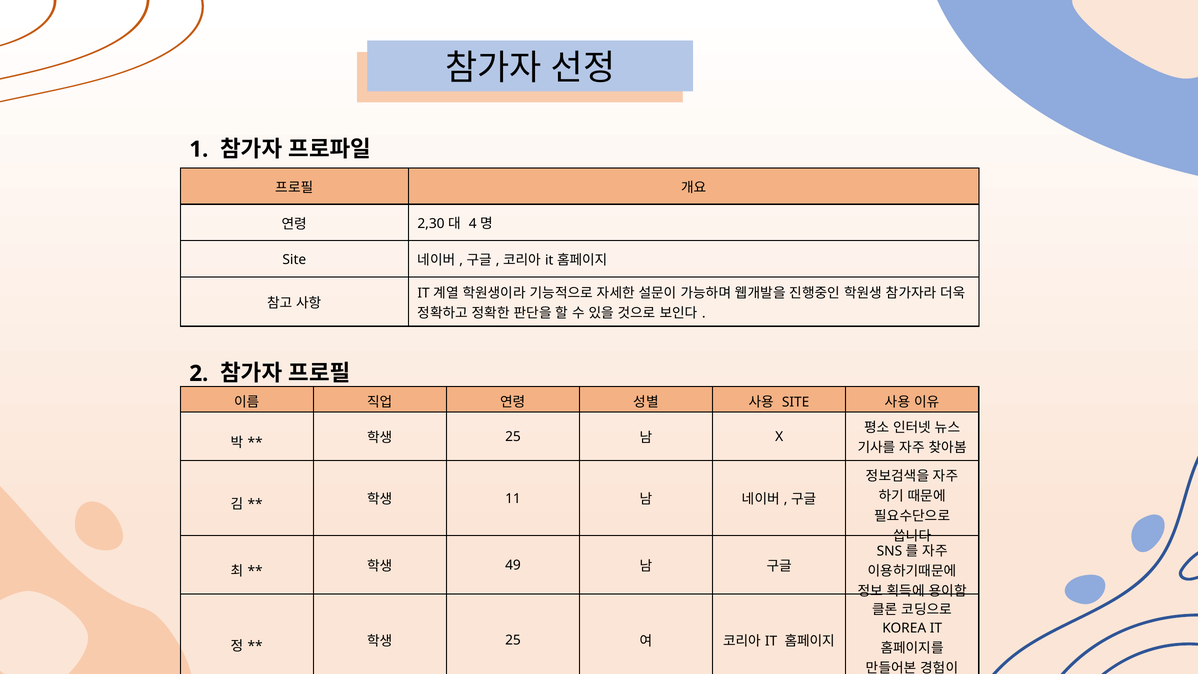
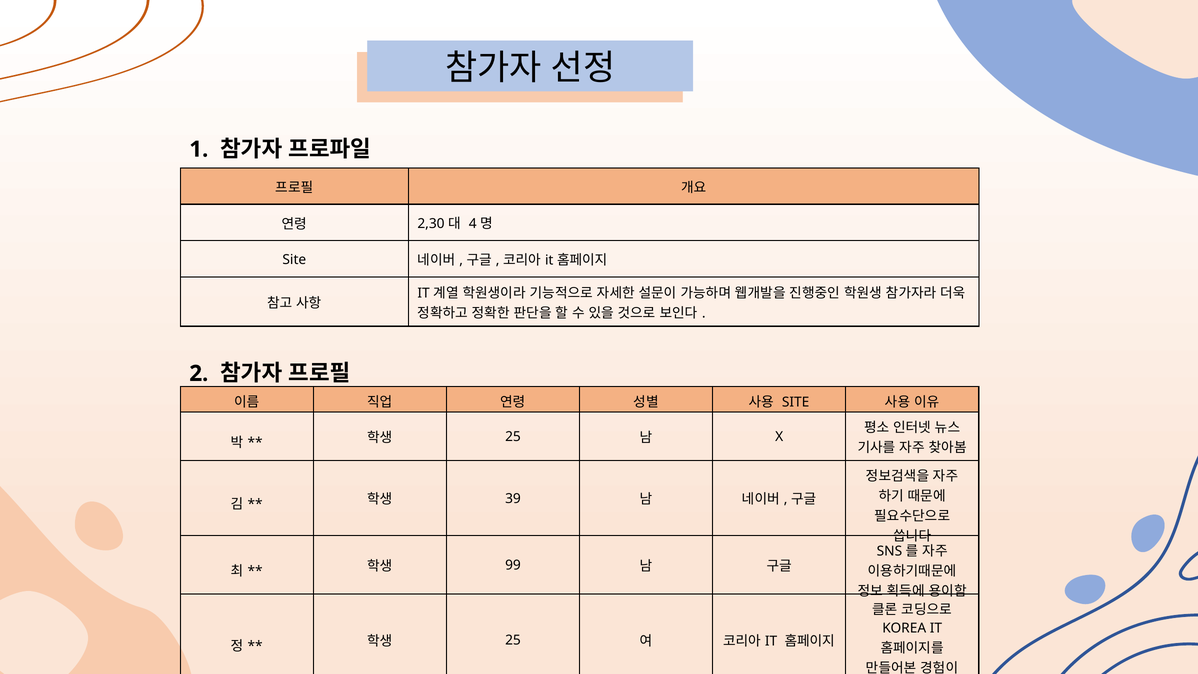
11: 11 -> 39 (513, 499)
49: 49 -> 99 (513, 565)
